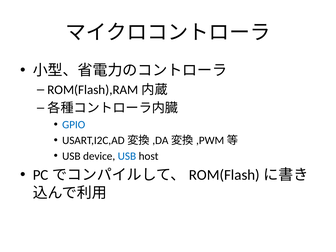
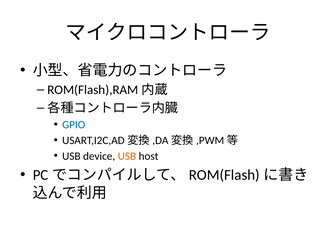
USB colour: blue -> orange (127, 156)
